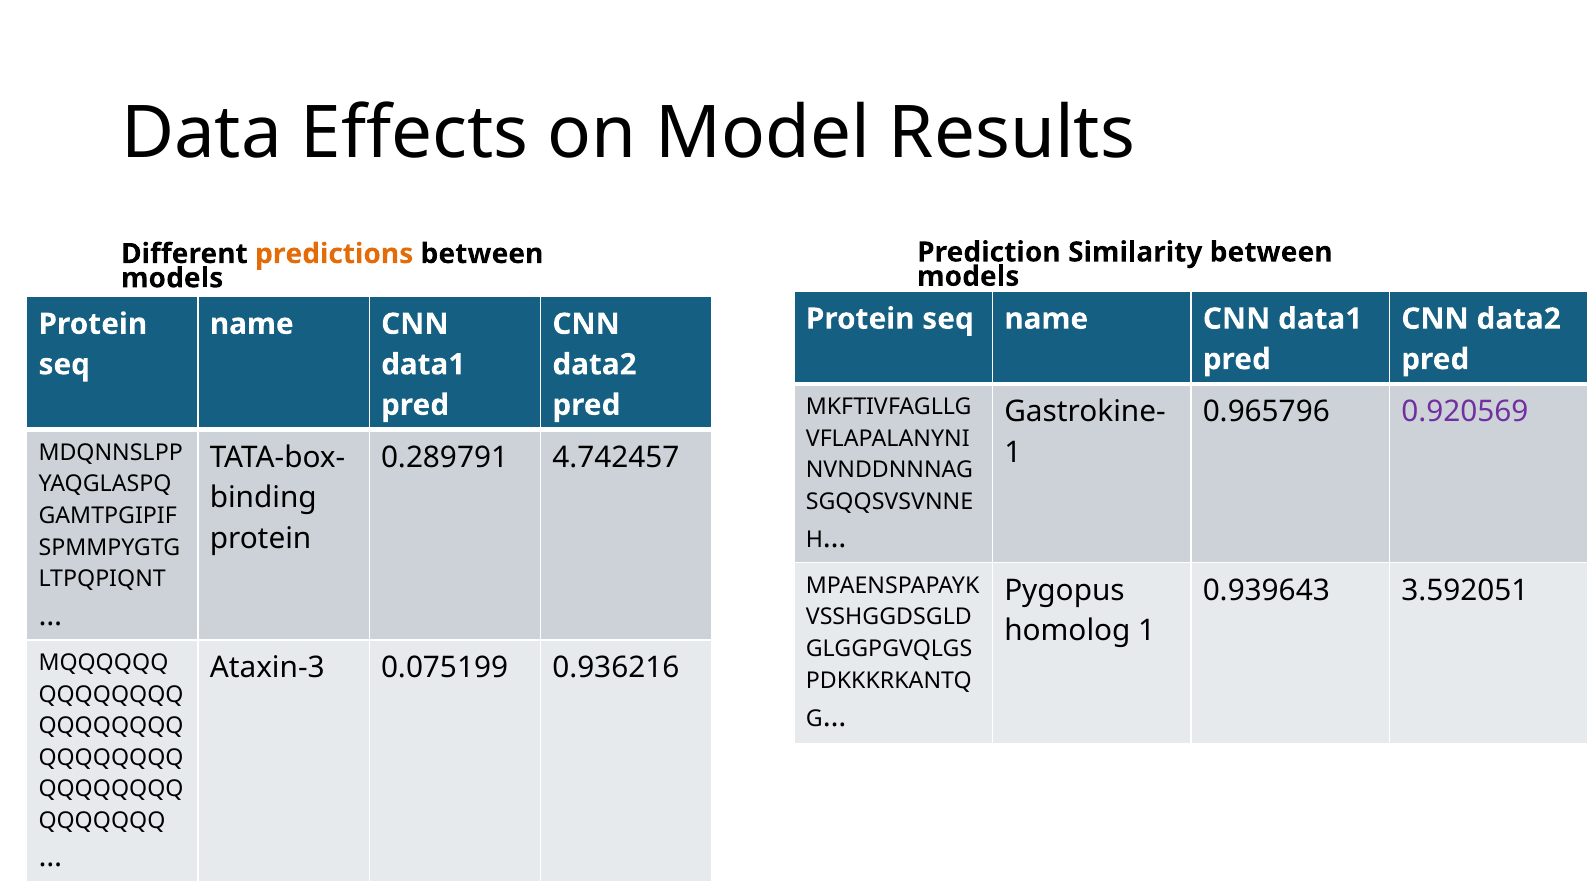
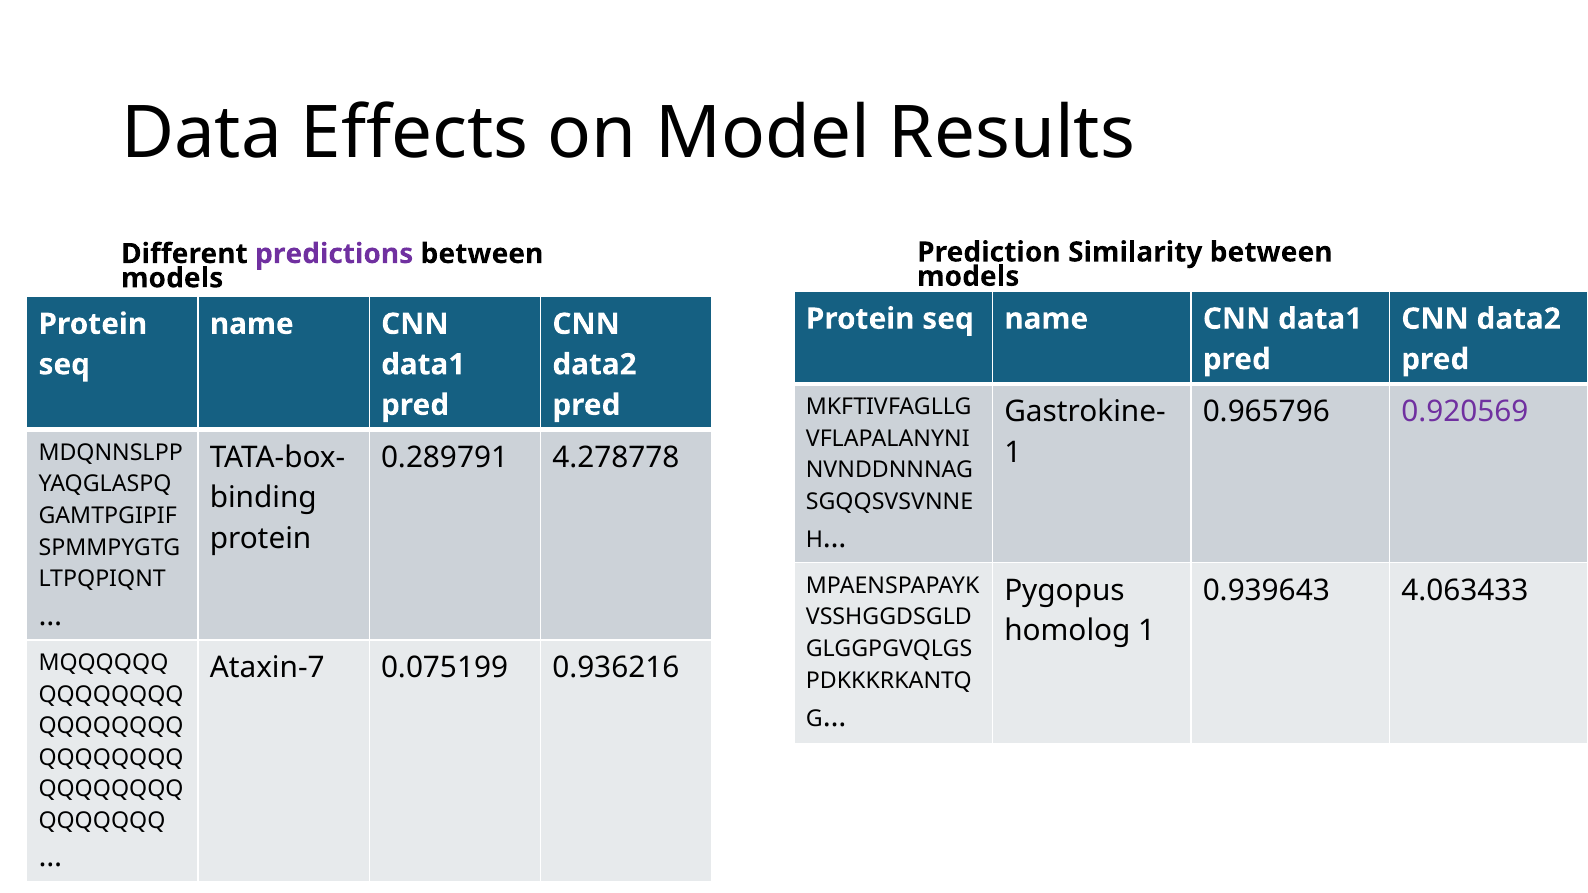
predictions colour: orange -> purple (334, 254)
4.742457: 4.742457 -> 4.278778 (616, 458)
3.592051: 3.592051 -> 4.063433 (1465, 591)
Ataxin-3: Ataxin-3 -> Ataxin-7 (267, 668)
